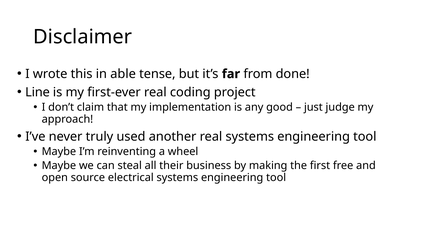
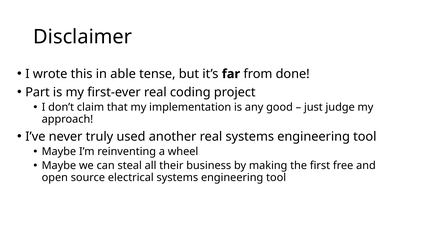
Line: Line -> Part (38, 92)
